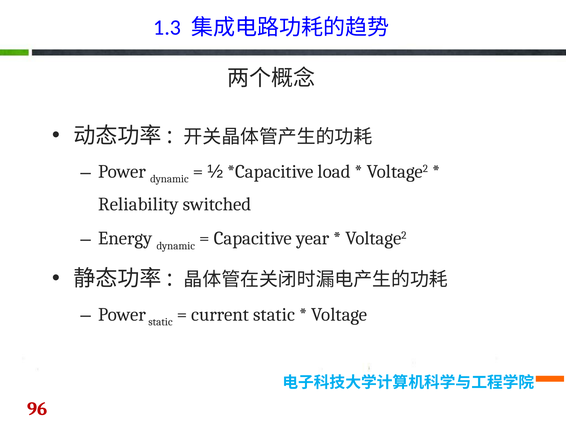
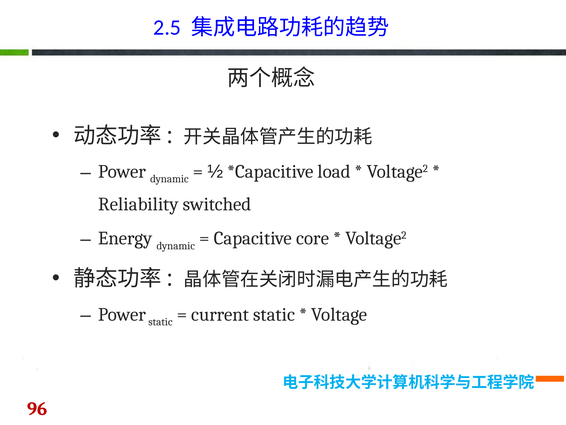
1.3: 1.3 -> 2.5 (167, 27)
year: year -> core (313, 238)
